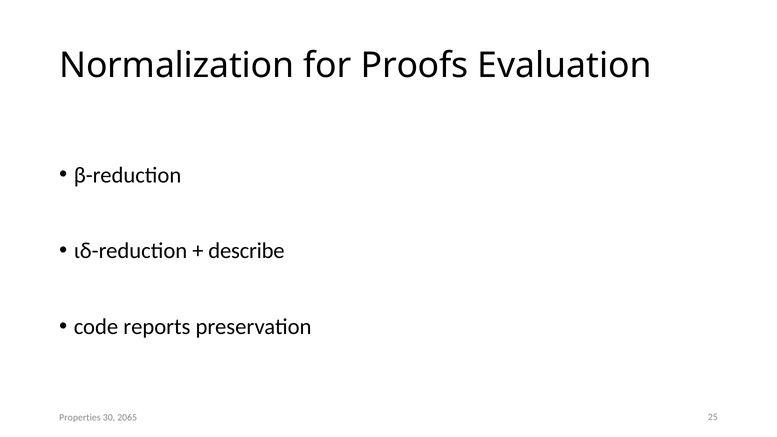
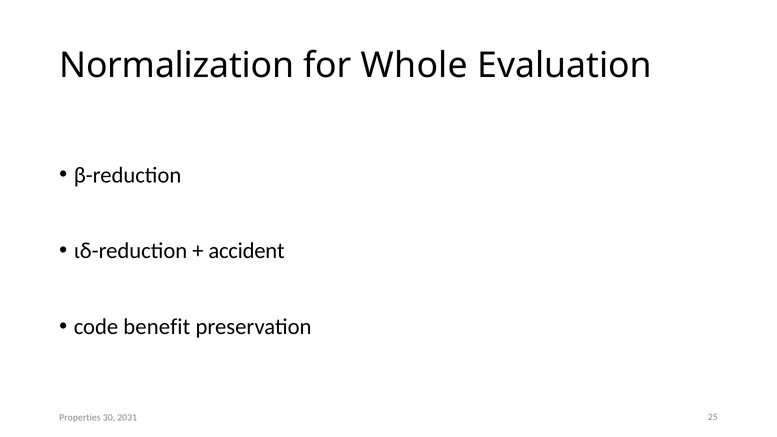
Proofs: Proofs -> Whole (414, 65)
describe: describe -> accident (246, 251)
reports: reports -> benefit (157, 327)
2065: 2065 -> 2031 (127, 417)
